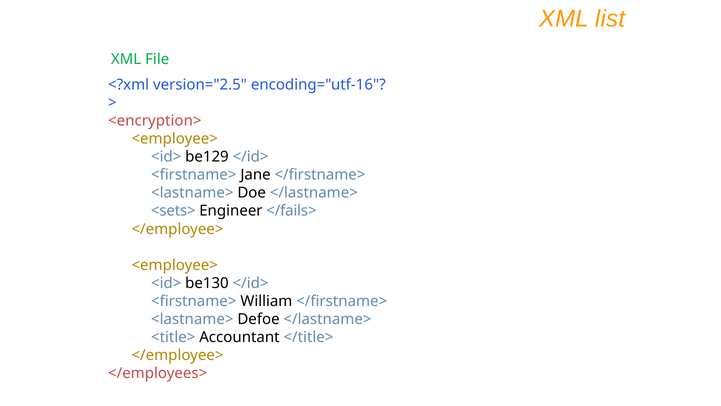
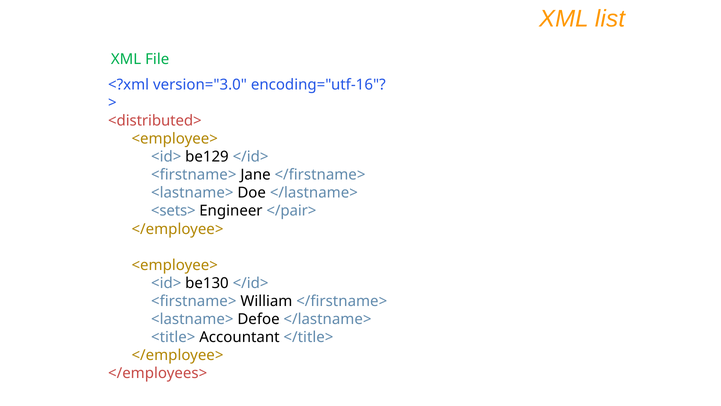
version="2.5: version="2.5 -> version="3.0 (200, 85)
<encryption>: <encryption> -> <distributed> (155, 121)
</fails>: </fails> -> </pair> (291, 211)
